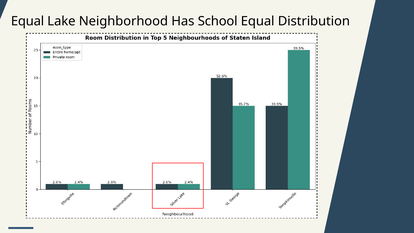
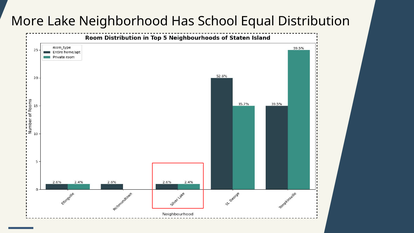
Equal: Equal -> More (27, 21)
